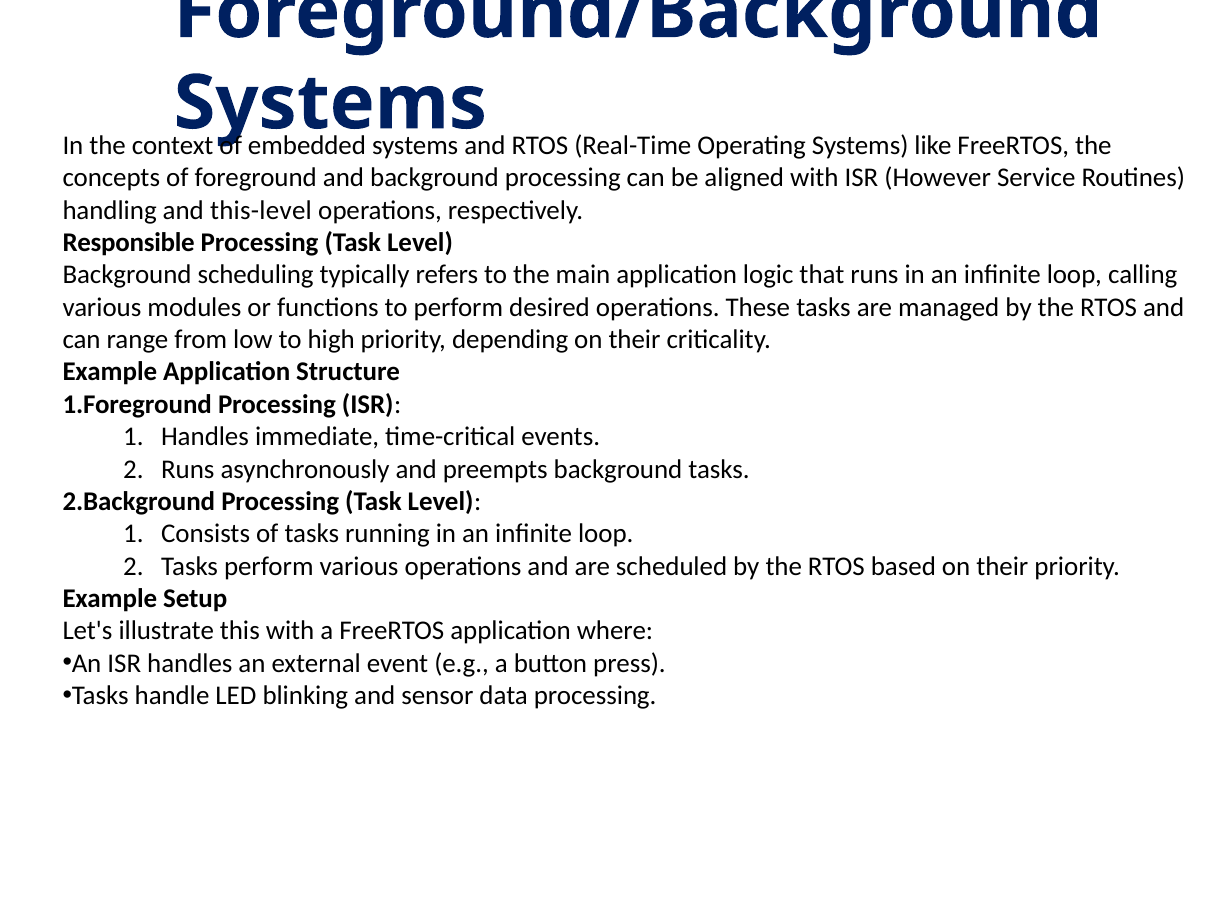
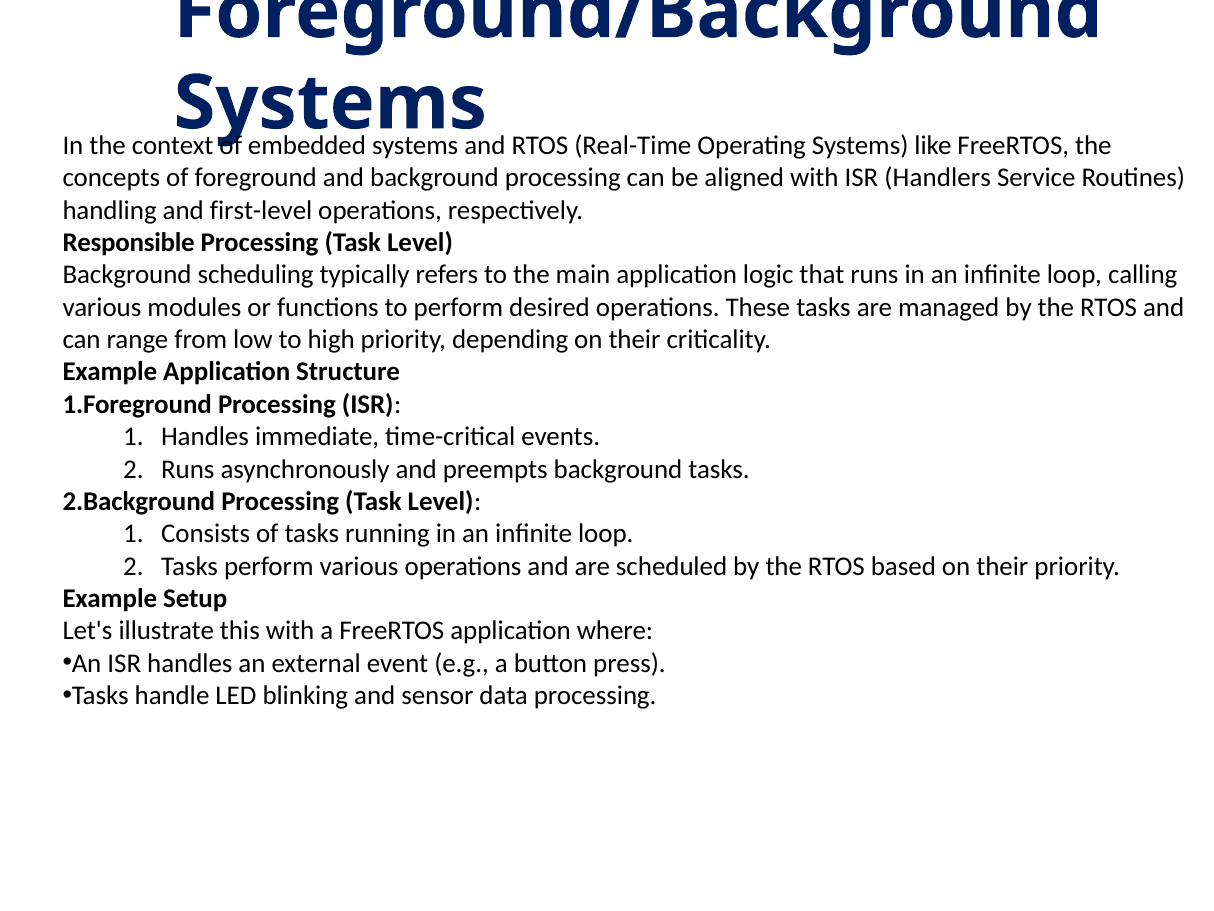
However: However -> Handlers (938, 178)
this-level: this-level -> first-level (261, 210)
